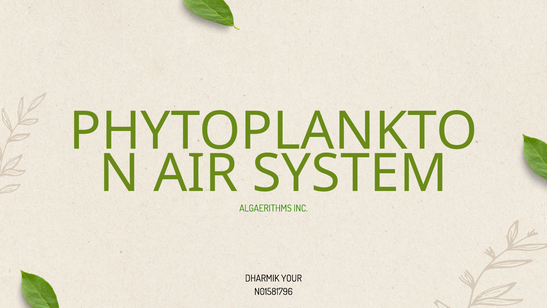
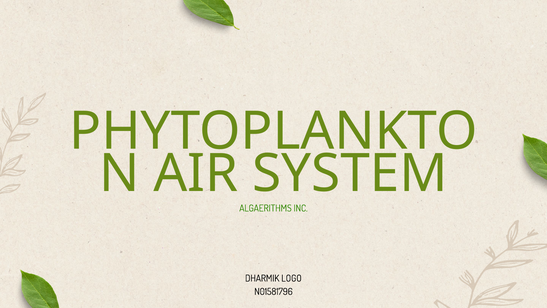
YOUR: YOUR -> LOGO (291, 278)
